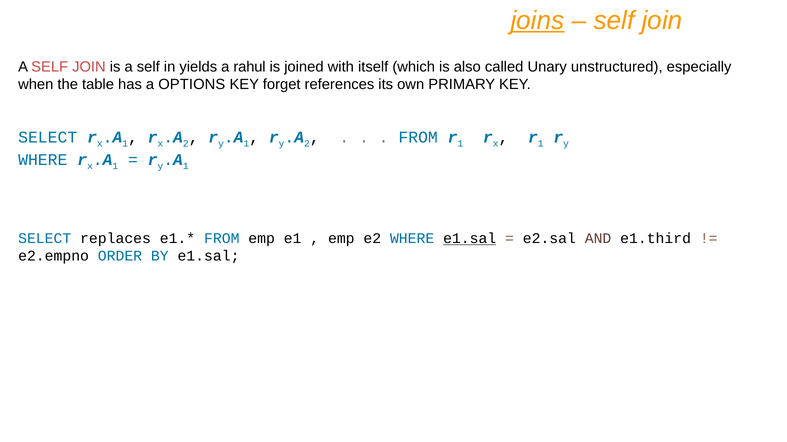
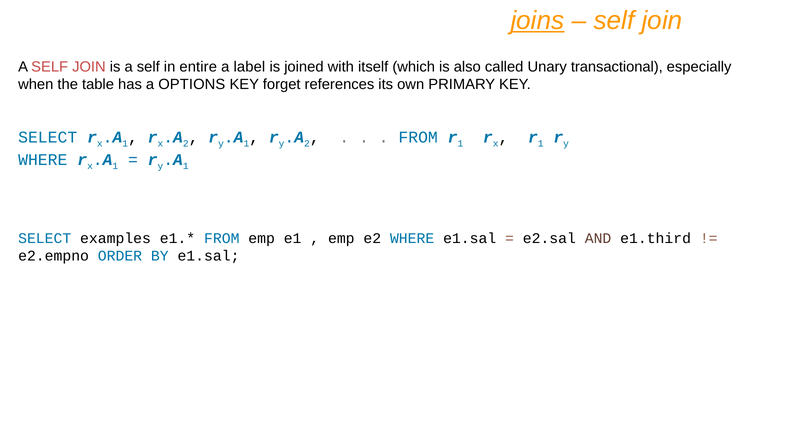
yields: yields -> entire (198, 67)
rahul: rahul -> label (249, 67)
unstructured: unstructured -> transactional (617, 67)
replaces: replaces -> examples (116, 239)
e1.sal underline: present -> none (470, 239)
